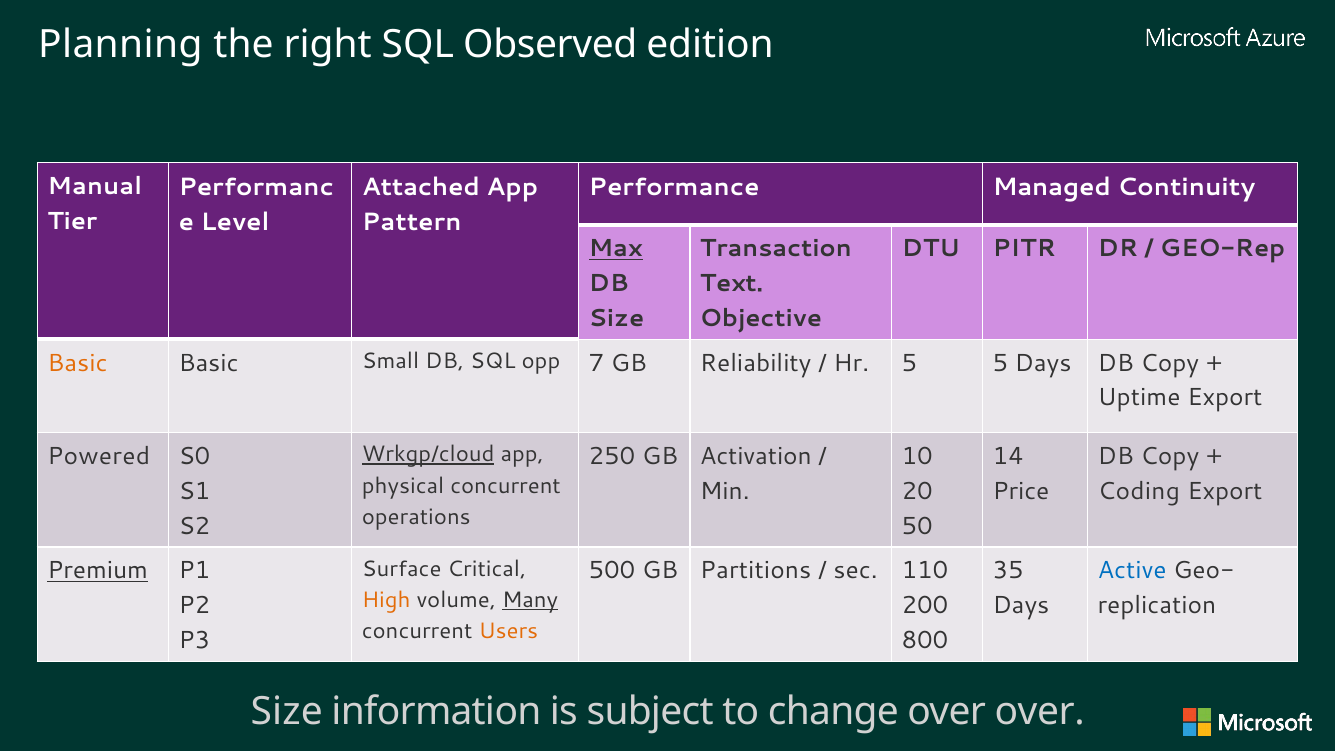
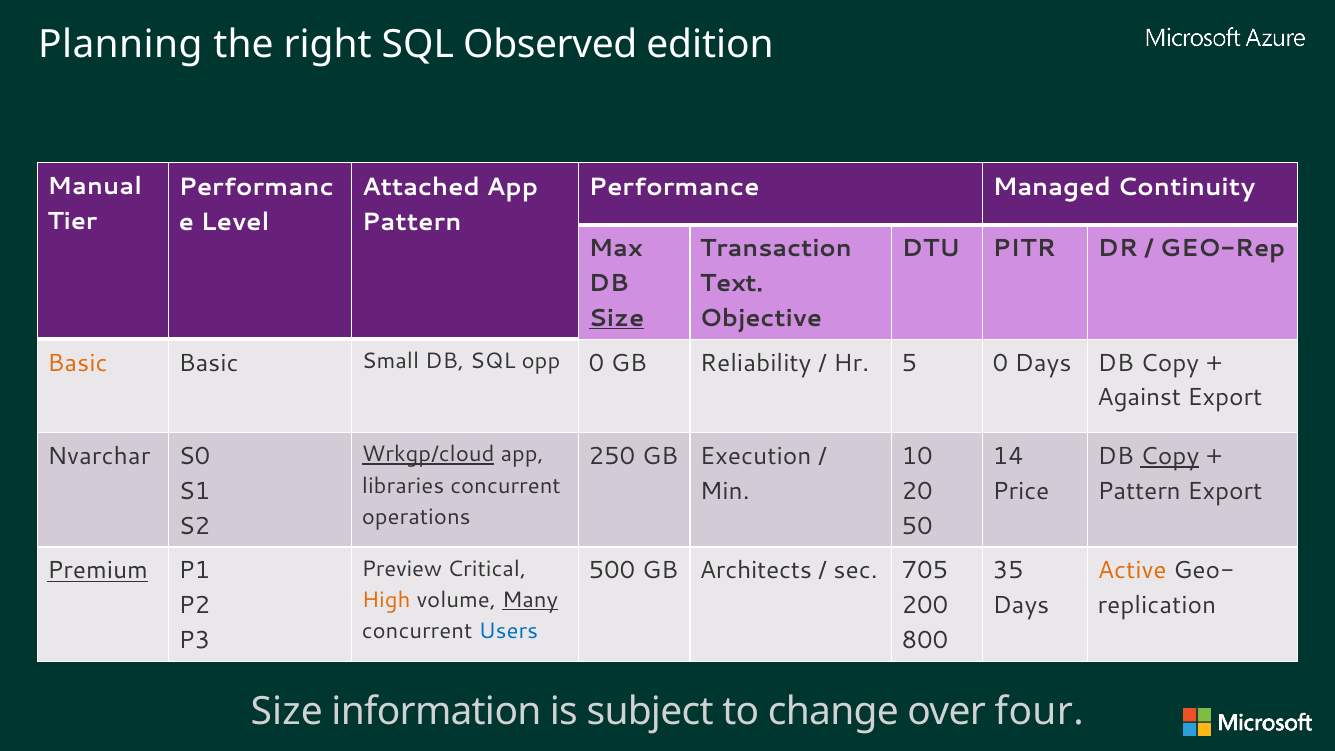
Max underline: present -> none (616, 249)
Size underline: none -> present (616, 318)
opp 7: 7 -> 0 (597, 363)
5 5: 5 -> 0 (1000, 363)
Uptime: Uptime -> Against (1139, 398)
Powered: Powered -> Nvarchar (99, 456)
Activation: Activation -> Execution (756, 456)
Copy underline: none -> present (1170, 456)
physical: physical -> libraries (403, 486)
Coding: Coding -> Pattern (1139, 491)
Surface: Surface -> Preview (402, 569)
Partitions: Partitions -> Architects (756, 571)
110: 110 -> 705 (925, 571)
Active colour: blue -> orange (1132, 571)
Users colour: orange -> blue (508, 632)
over over: over -> four (1039, 712)
